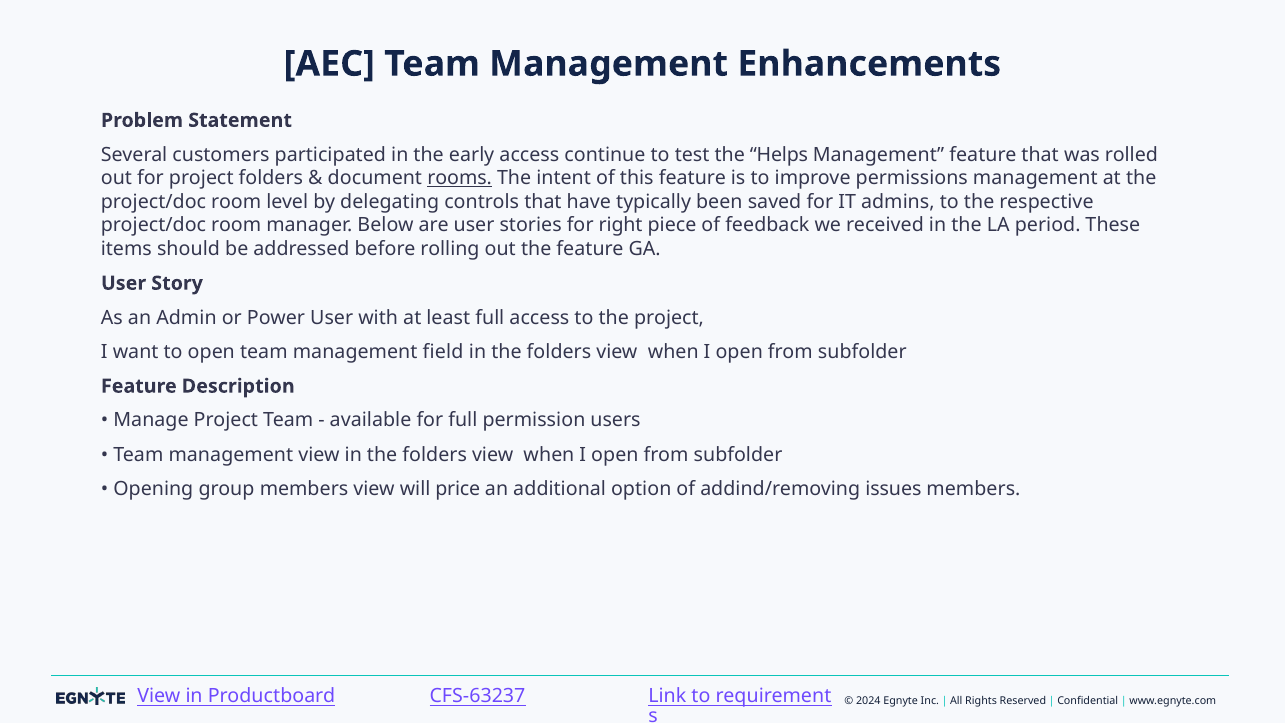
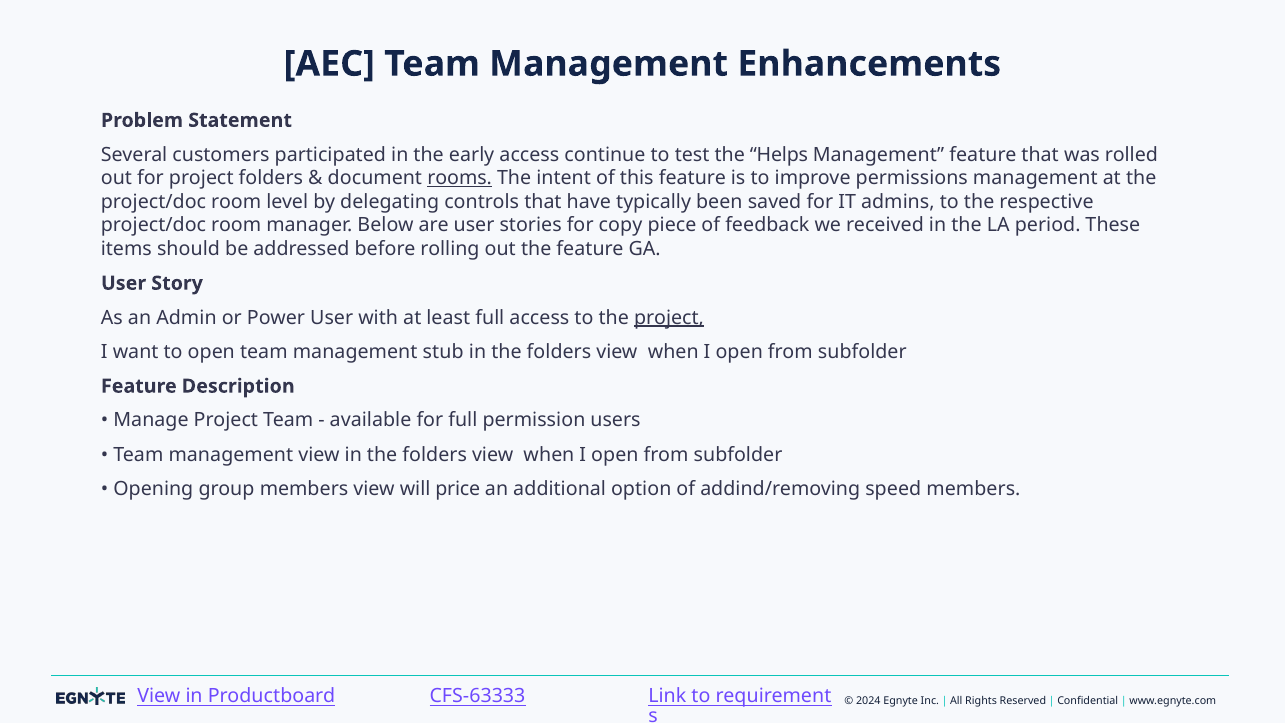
right: right -> copy (620, 225)
project underline: none -> present (669, 318)
field: field -> stub (443, 352)
issues: issues -> speed (893, 489)
CFS-63237: CFS-63237 -> CFS-63333 (478, 696)
